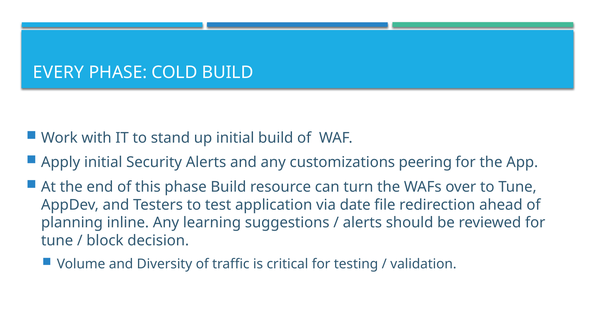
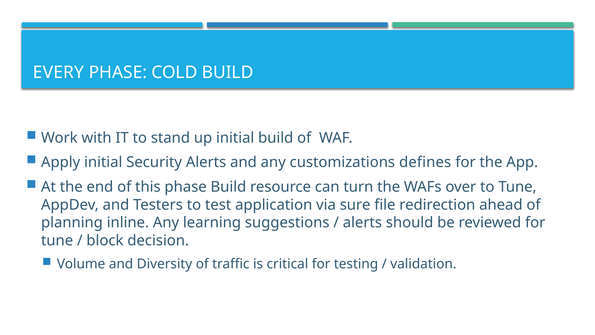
peering: peering -> defines (425, 162)
date: date -> sure (355, 205)
